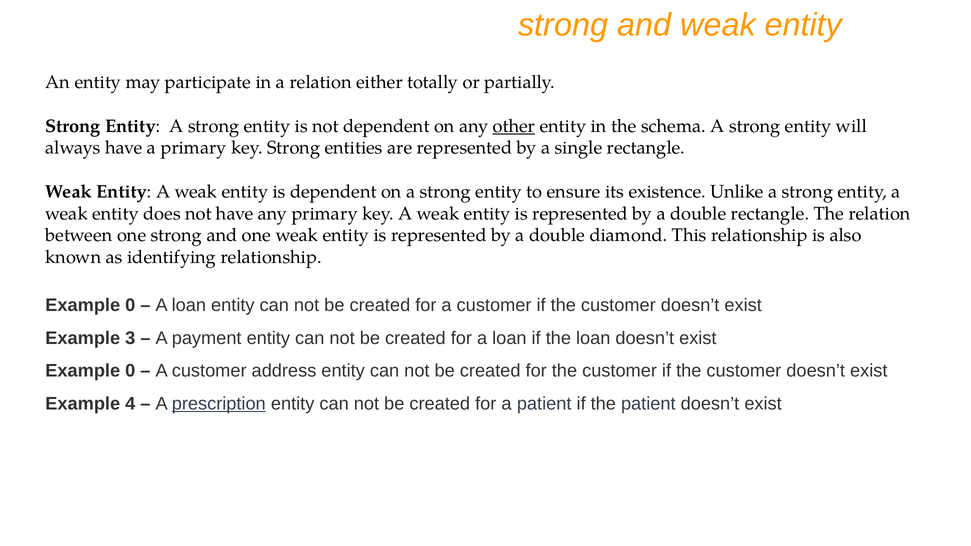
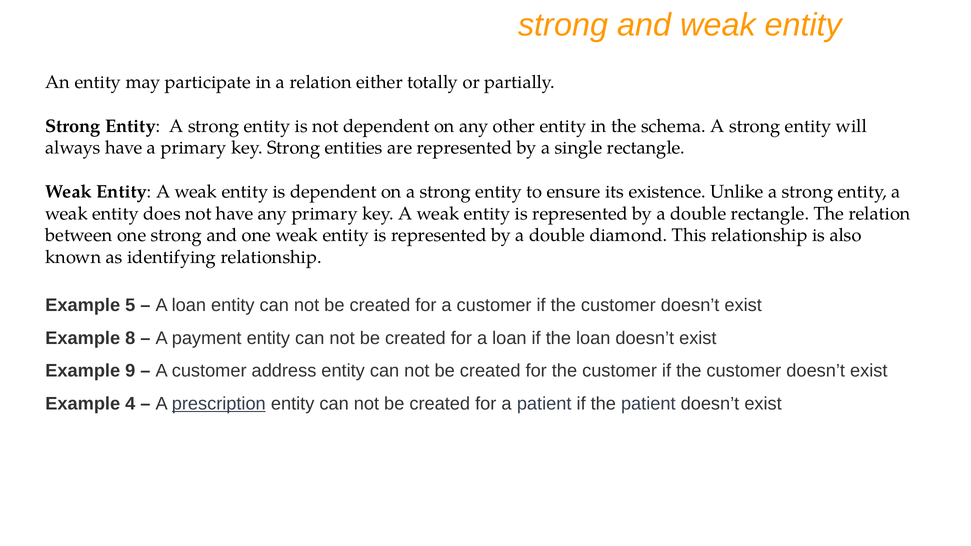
other underline: present -> none (514, 126)
0: 0 -> 5 (130, 306)
3: 3 -> 8 (130, 338)
0: 0 -> 9 (130, 371)
